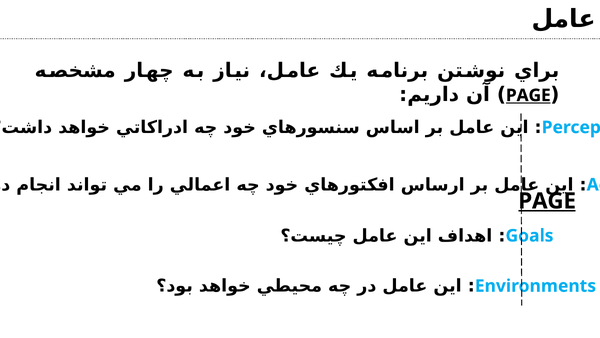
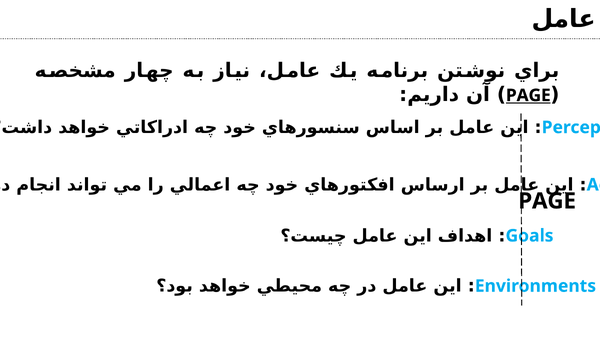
PAGE underline: present -> none (547, 201)
